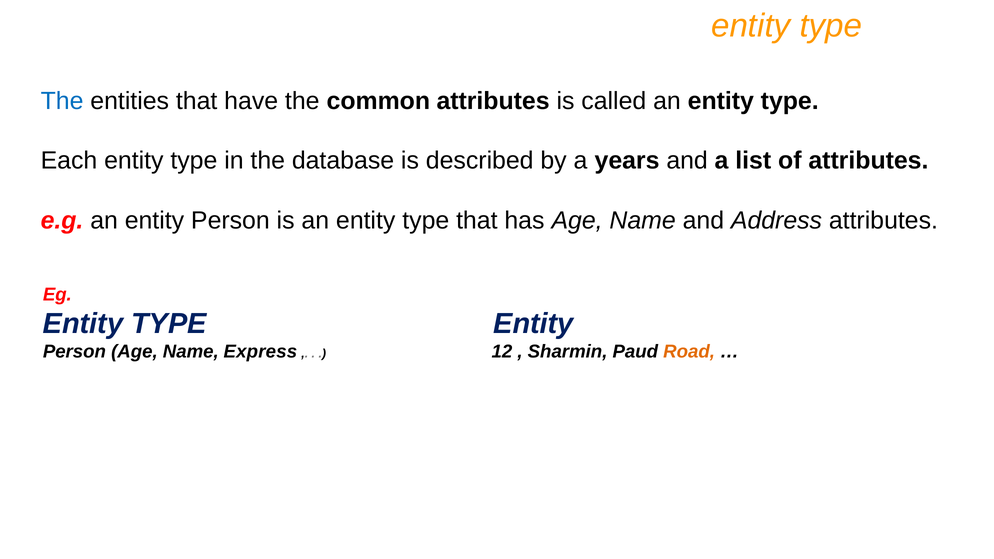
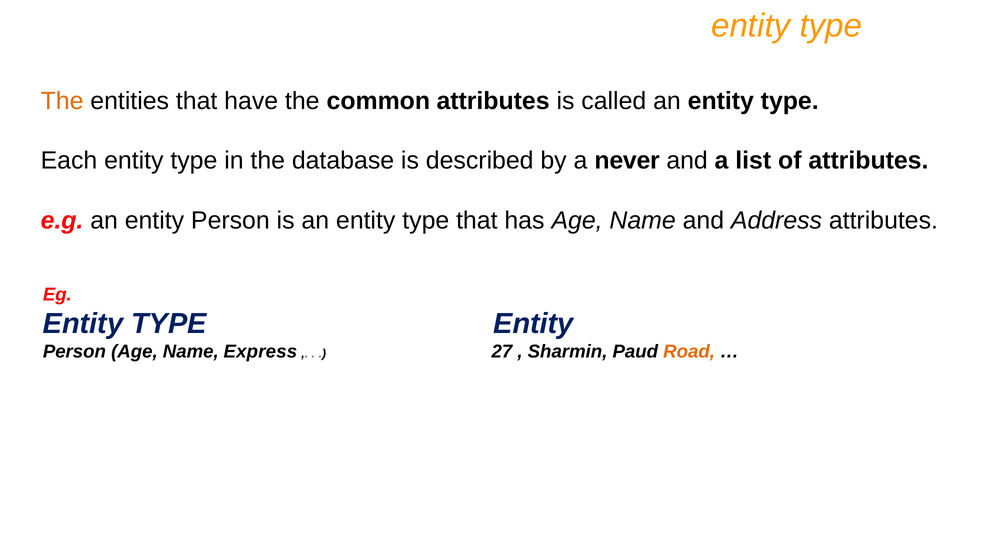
The colour: blue -> orange (62, 101)
years: years -> never (627, 161)
12: 12 -> 27 (502, 352)
